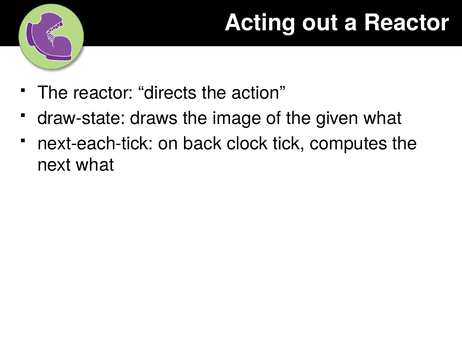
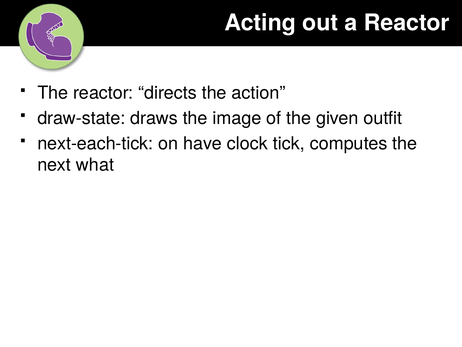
given what: what -> outfit (383, 118)
back: back -> have (203, 143)
